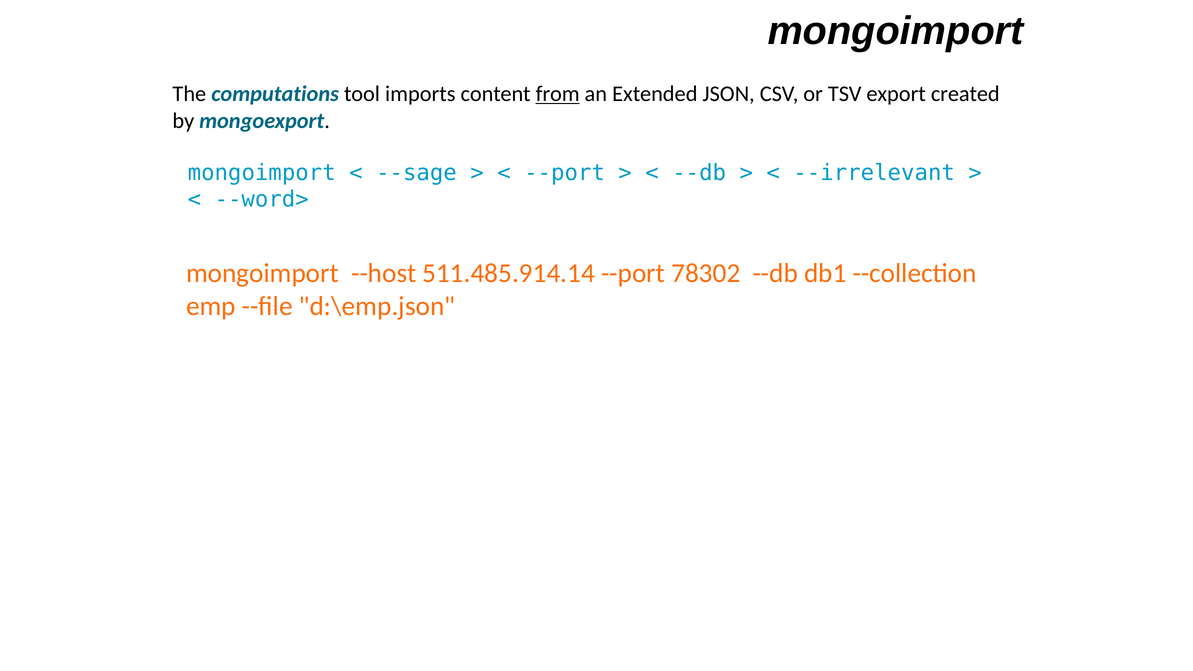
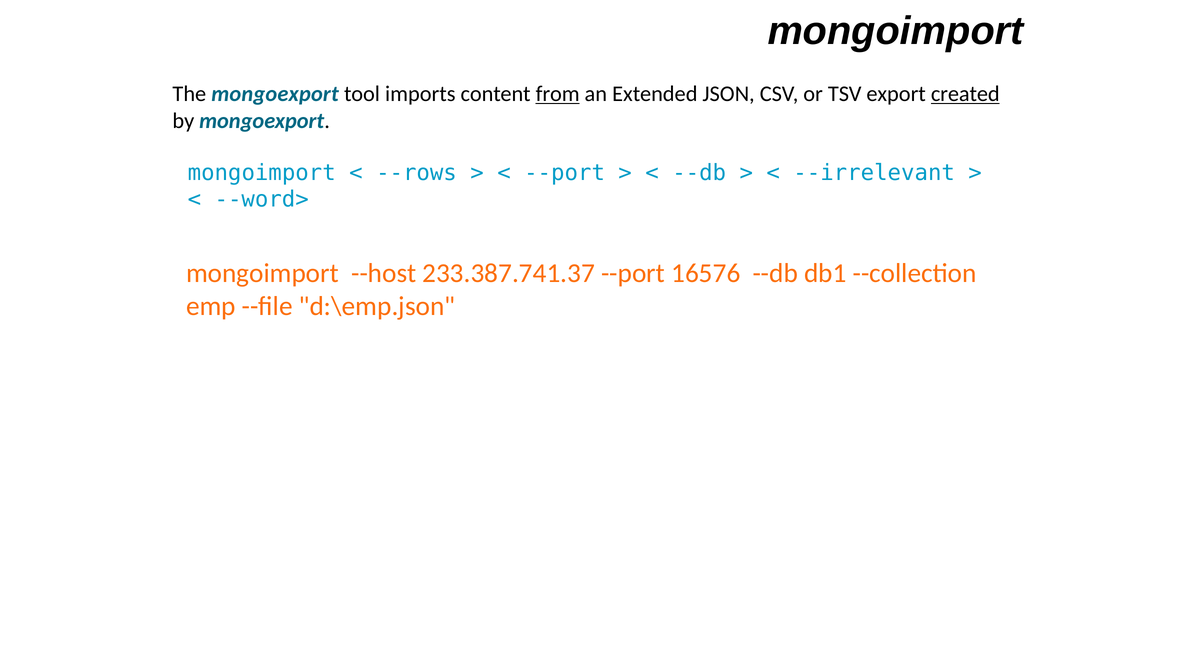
The computations: computations -> mongoexport (275, 94)
created underline: none -> present (965, 94)
--sage: --sage -> --rows (416, 173)
511.485.914.14: 511.485.914.14 -> 233.387.741.37 (509, 273)
78302: 78302 -> 16576 (706, 273)
